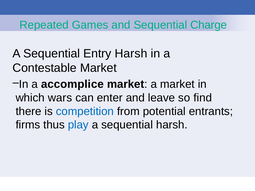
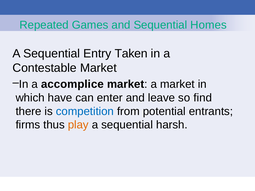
Charge: Charge -> Homes (209, 25)
Entry Harsh: Harsh -> Taken (131, 54)
wars: wars -> have (60, 98)
play colour: blue -> orange (78, 125)
